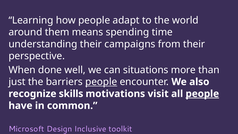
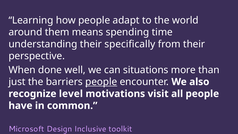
campaigns: campaigns -> specifically (130, 44)
skills: skills -> level (71, 94)
people underline: present -> none (202, 94)
